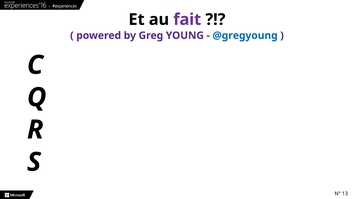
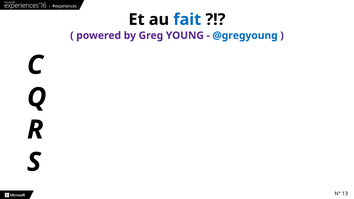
fait colour: purple -> blue (187, 20)
